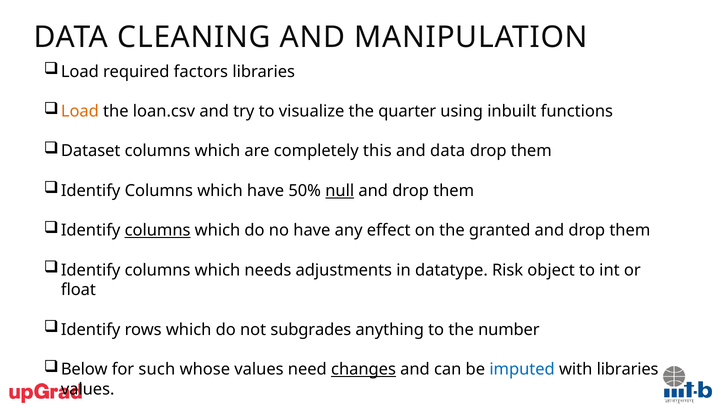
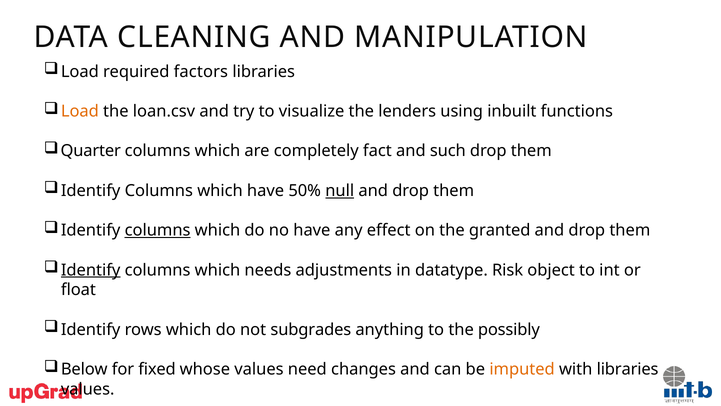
quarter: quarter -> lenders (407, 111)
Dataset: Dataset -> Quarter (91, 151)
this: this -> fact (377, 151)
and data: data -> such (448, 151)
Identify underline: none -> present (91, 270)
number: number -> possibly (509, 329)
such: such -> fixed (157, 369)
changes underline: present -> none (364, 369)
imputed colour: blue -> orange (522, 369)
